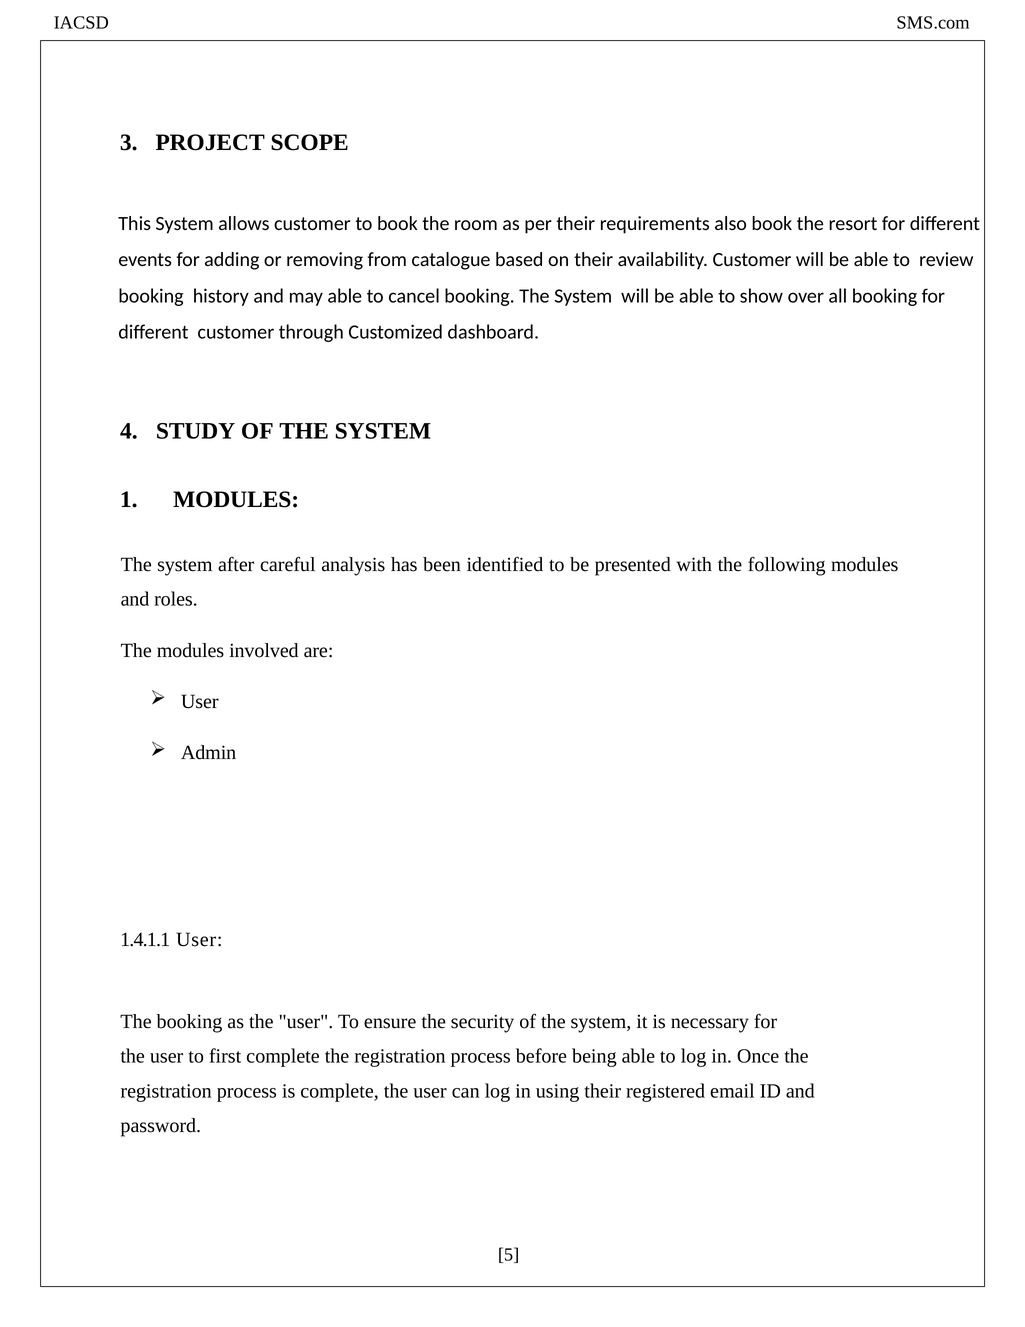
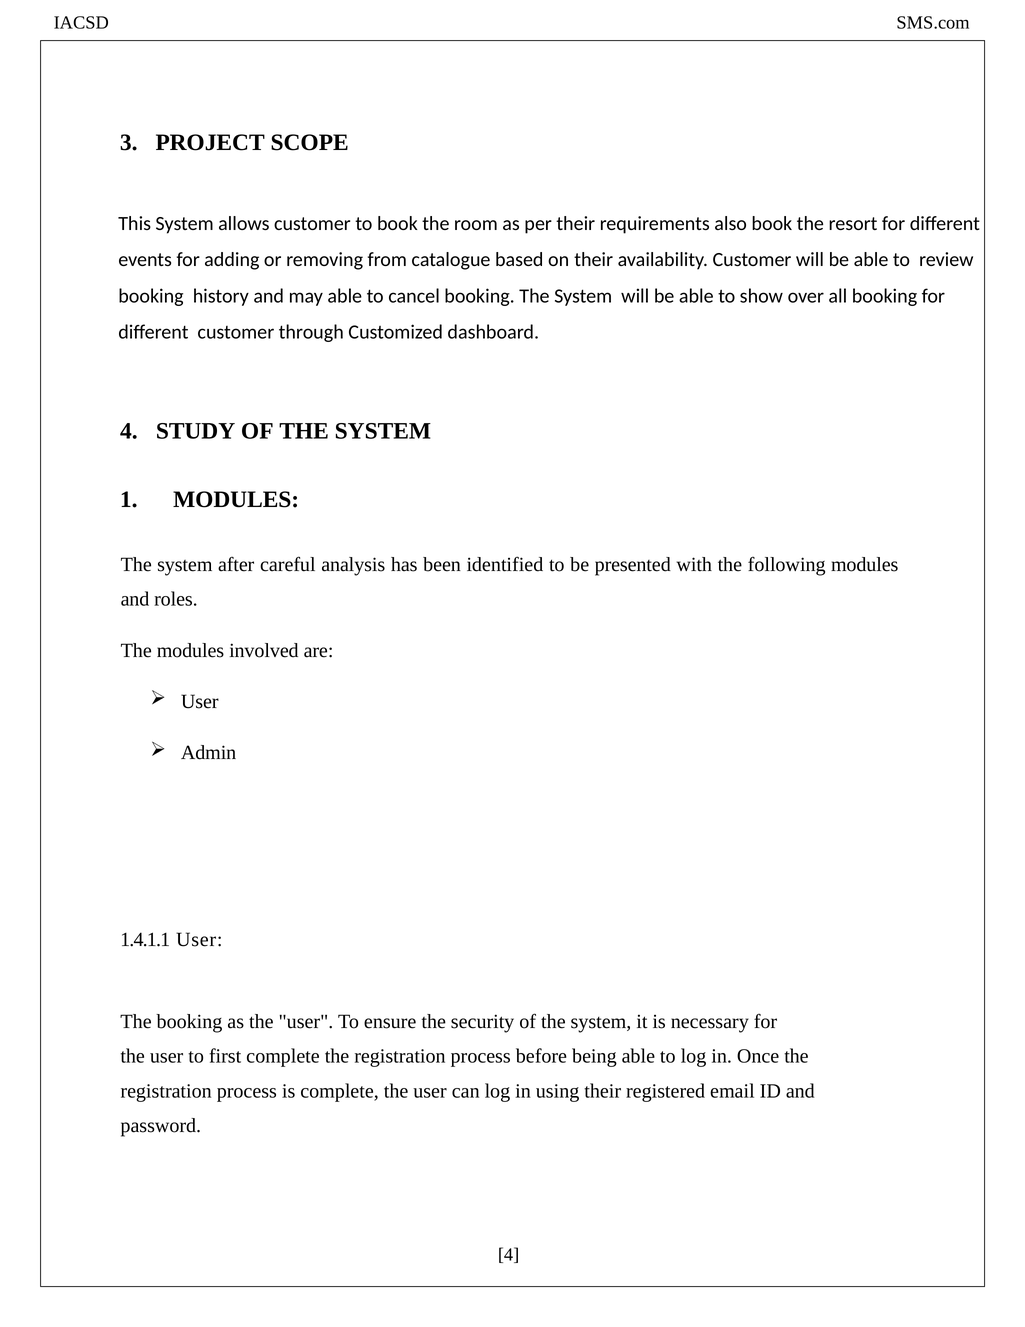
5: 5 -> 4 (509, 1254)
